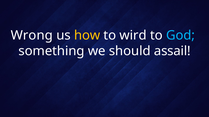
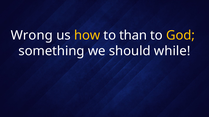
wird: wird -> than (133, 35)
God colour: light blue -> yellow (181, 35)
assail: assail -> while (172, 51)
